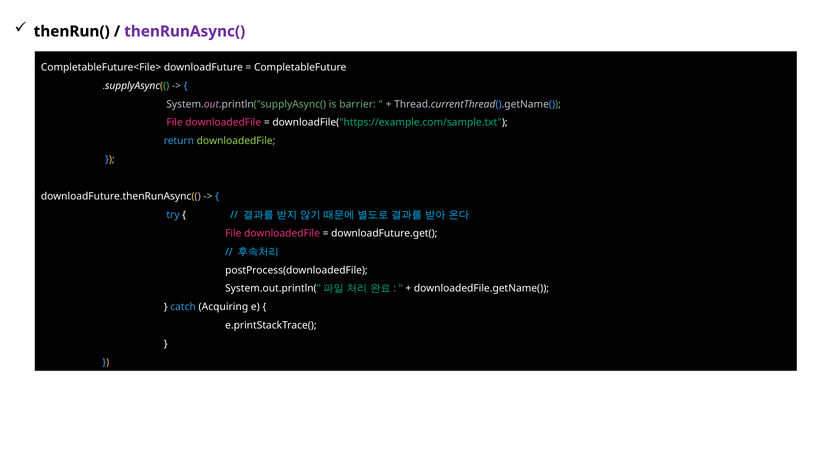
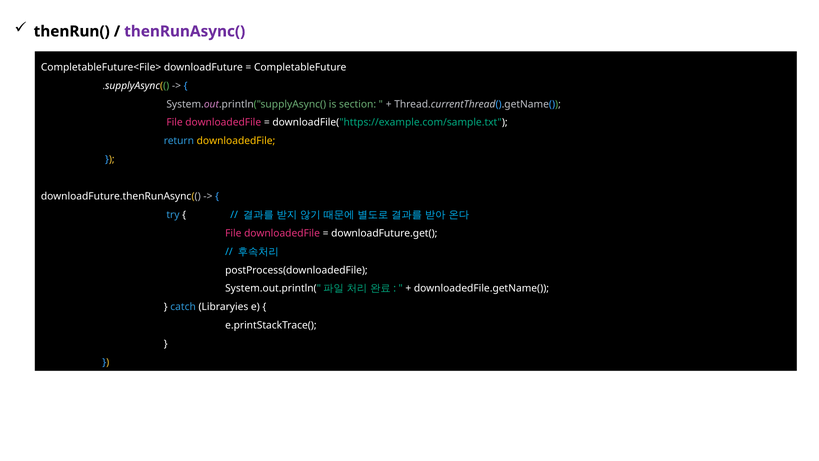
barrier: barrier -> section (358, 104)
downloadedFile colour: light green -> yellow (236, 141)
Acquiring: Acquiring -> Libraryies (223, 307)
